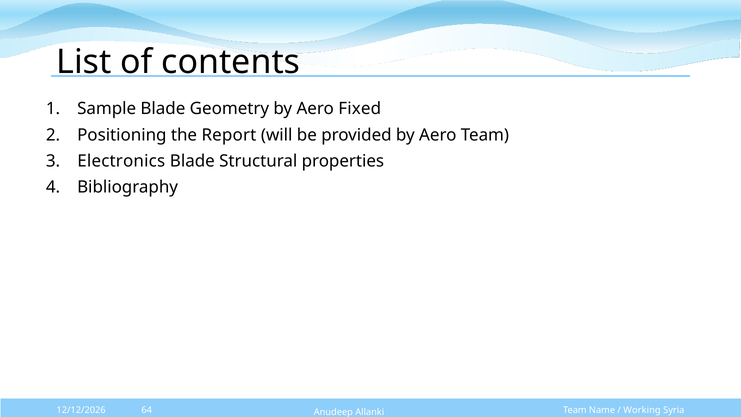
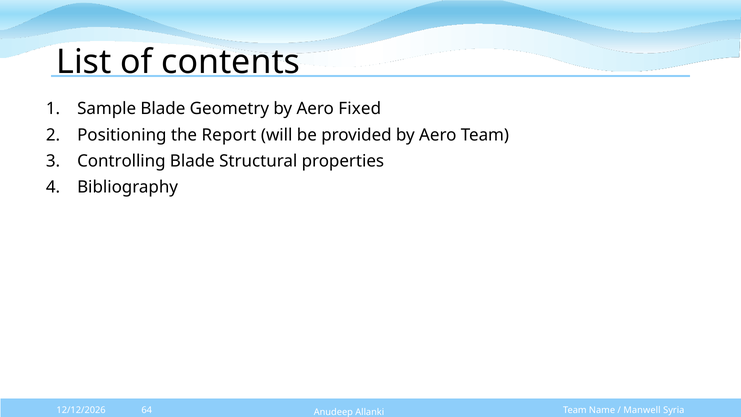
Electronics: Electronics -> Controlling (121, 161)
Working: Working -> Manwell (642, 410)
